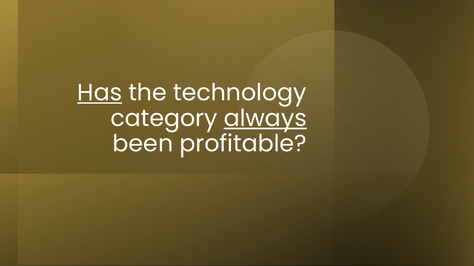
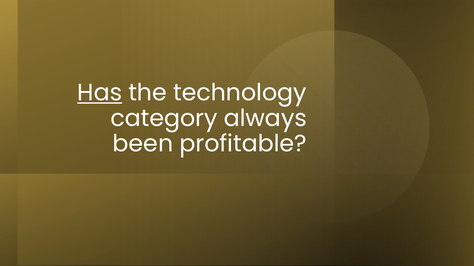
always underline: present -> none (265, 119)
